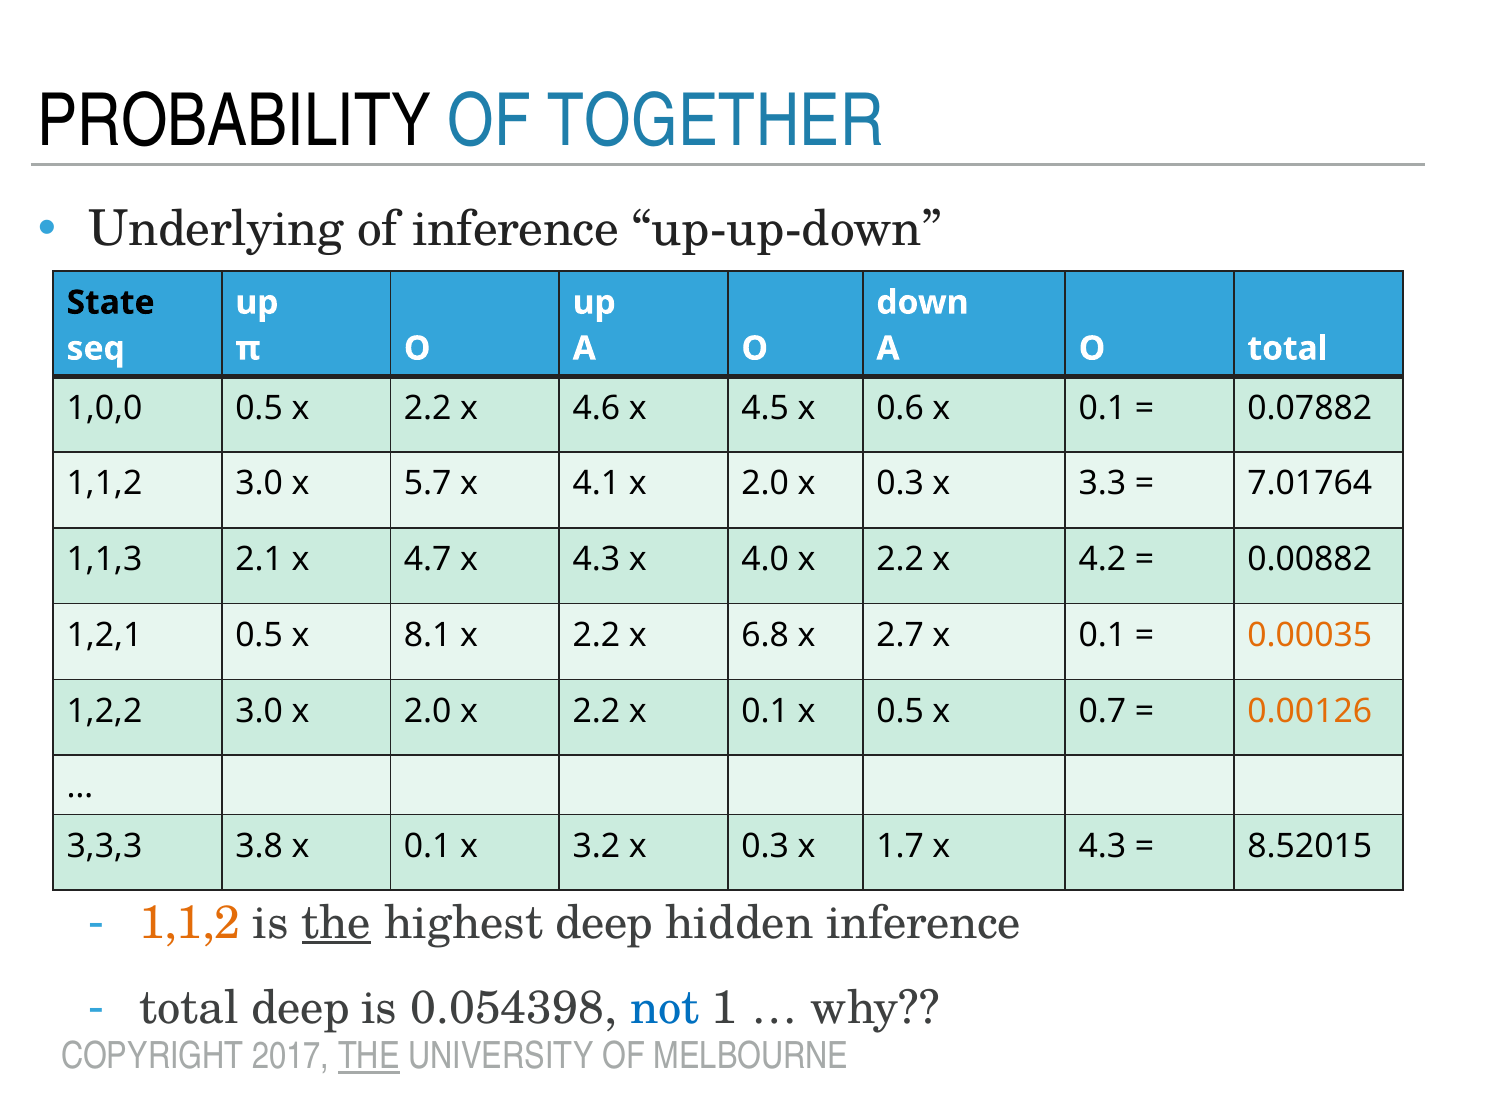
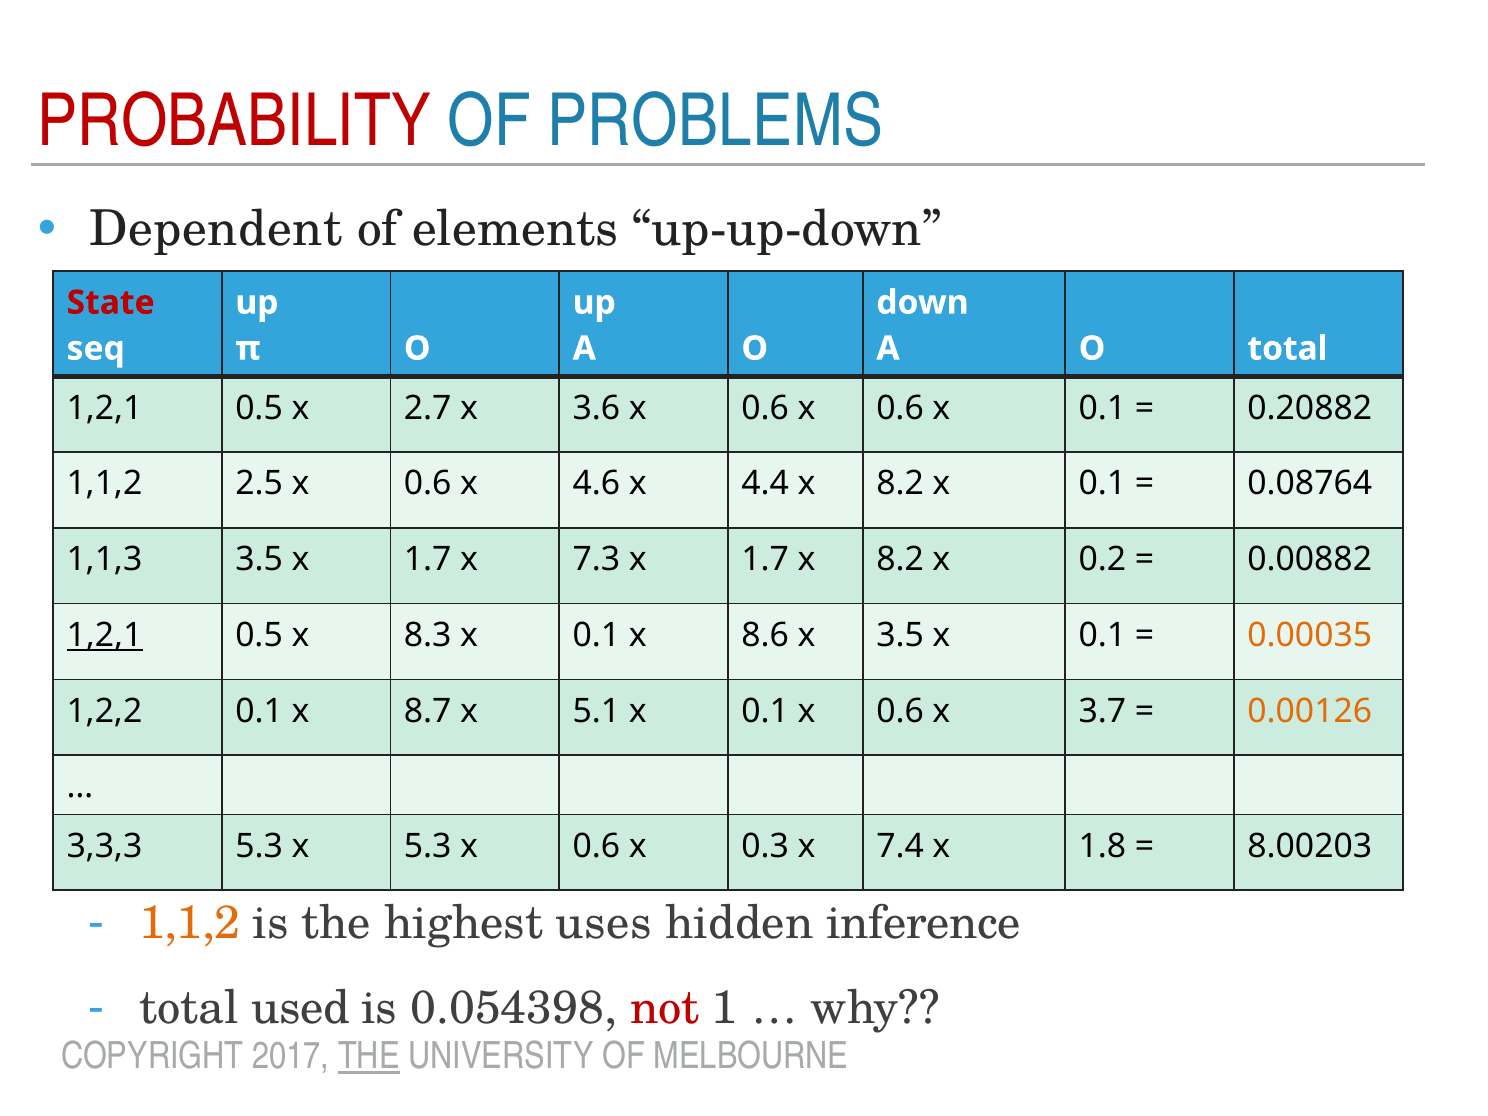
PROBABILITY colour: black -> red (235, 121)
TOGETHER: TOGETHER -> PROBLEMS (715, 121)
Underlying: Underlying -> Dependent (216, 230)
of inference: inference -> elements (515, 230)
State colour: black -> red (111, 303)
1,0,0: 1,0,0 -> 1,2,1 (105, 408)
0.5 x 2.2: 2.2 -> 2.7 (428, 408)
4.6: 4.6 -> 3.6 (596, 408)
4.5: 4.5 -> 0.6 (765, 408)
0.07882: 0.07882 -> 0.20882 (1310, 408)
1,1,2 3.0: 3.0 -> 2.5 (259, 484)
5.7: 5.7 -> 0.6 (428, 484)
4.1: 4.1 -> 4.6 (596, 484)
2.0: 2.0 -> 4.4 (765, 484)
0.3: 0.3 -> 8.2 (900, 484)
3.3: 3.3 -> 0.1 (1102, 484)
7.01764: 7.01764 -> 0.08764 (1310, 484)
1,1,3 2.1: 2.1 -> 3.5 (259, 559)
4.7: 4.7 -> 1.7 (428, 559)
4.3: 4.3 -> 7.3 (596, 559)
4.0: 4.0 -> 1.7 (765, 559)
2.2: 2.2 -> 8.2 (900, 559)
4.2: 4.2 -> 0.2 (1102, 559)
1,2,1 underline: none -> present (105, 635)
8.1: 8.1 -> 8.3 (428, 635)
2.2: 2.2 -> 0.1 (596, 635)
6.8: 6.8 -> 8.6 (765, 635)
x 2.7: 2.7 -> 3.5 (900, 635)
1,2,2 3.0: 3.0 -> 0.1 (259, 711)
2.0: 2.0 -> 8.7 (428, 711)
2.2: 2.2 -> 5.1 (596, 711)
0.1 x 0.5: 0.5 -> 0.6 (900, 711)
0.7: 0.7 -> 3.7 (1102, 711)
3,3,3 3.8: 3.8 -> 5.3 (259, 846)
0.1: 0.1 -> 5.3 (428, 846)
3.2: 3.2 -> 0.6 (596, 846)
1.7: 1.7 -> 7.4 (900, 846)
4.3: 4.3 -> 1.8 (1102, 846)
8.52015: 8.52015 -> 8.00203 (1310, 846)
the underline: present -> none (336, 923)
highest deep: deep -> uses (604, 923)
total deep: deep -> used (300, 1008)
not colour: blue -> red (665, 1008)
